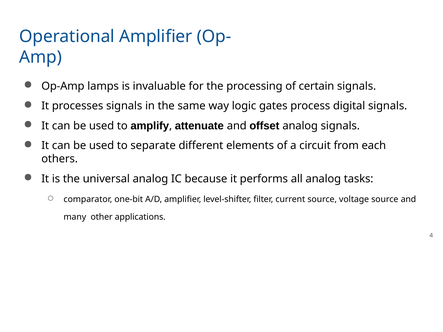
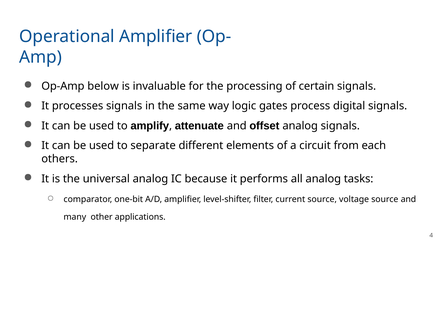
lamps: lamps -> below (103, 86)
